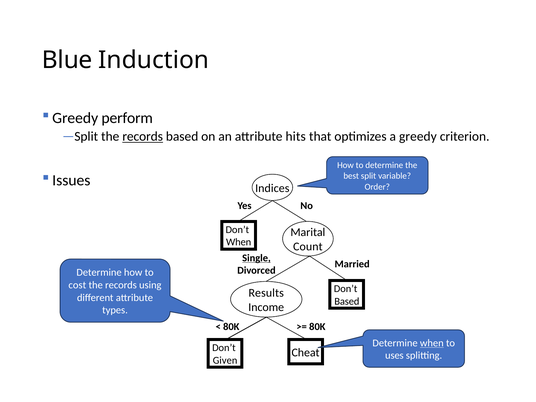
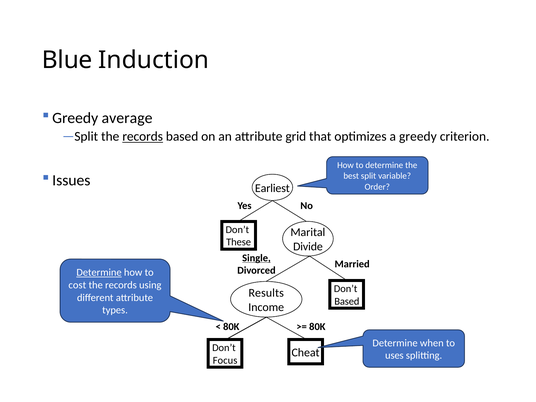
perform: perform -> average (127, 118)
hits: hits -> grid (296, 137)
Indices: Indices -> Earliest (272, 188)
When: When -> These (239, 242)
Count: Count -> Divide (308, 247)
Determine underline: none -> present (99, 273)
when underline: present -> none (432, 343)
Given: Given -> Focus (225, 360)
